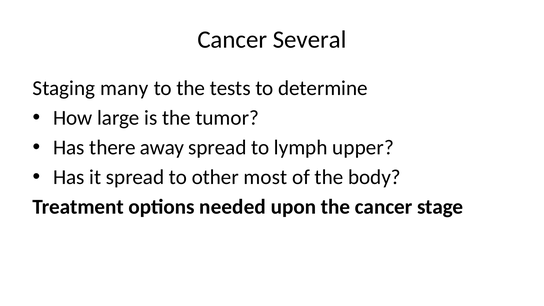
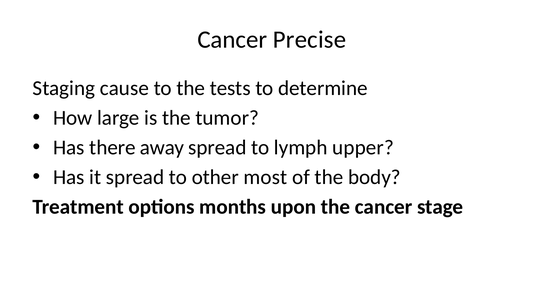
Several: Several -> Precise (310, 39)
many: many -> cause (124, 88)
needed: needed -> months (233, 207)
